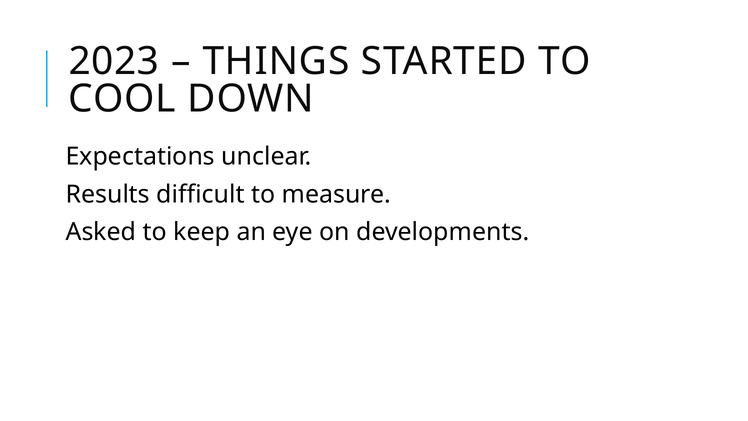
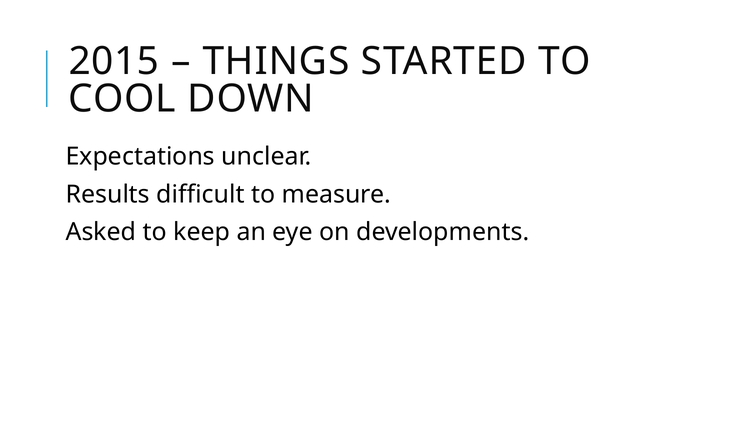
2023: 2023 -> 2015 (114, 62)
